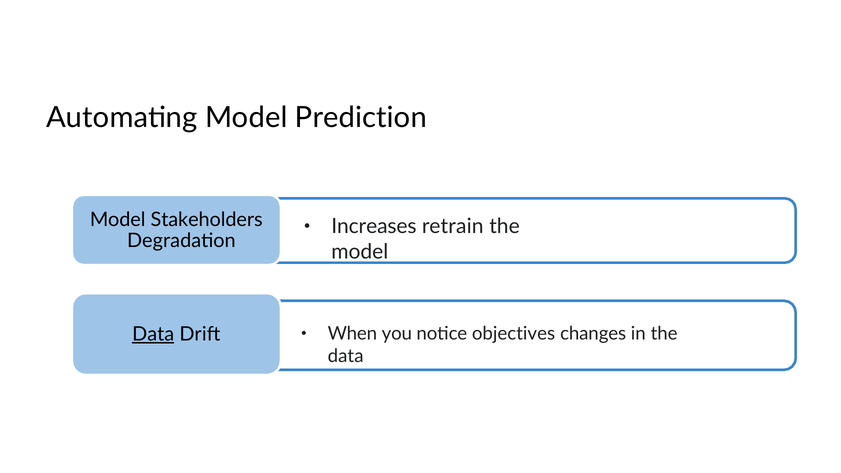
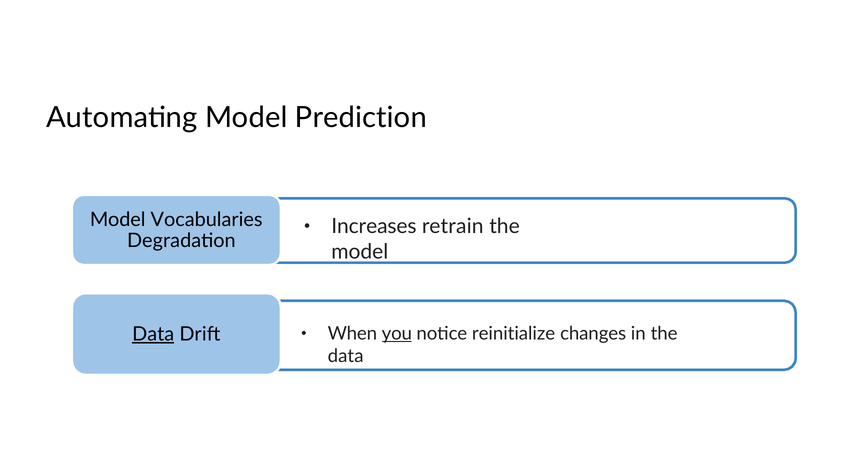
Stakeholders: Stakeholders -> Vocabularies (207, 220)
you underline: none -> present (397, 334)
objectives: objectives -> reinitialize (514, 334)
